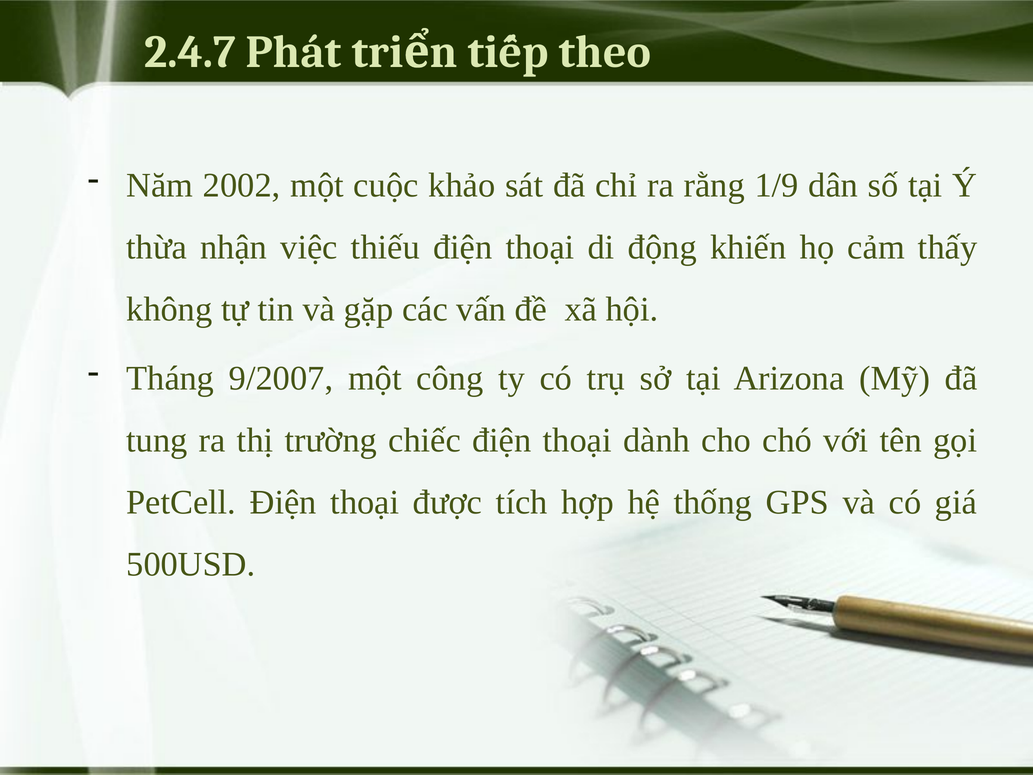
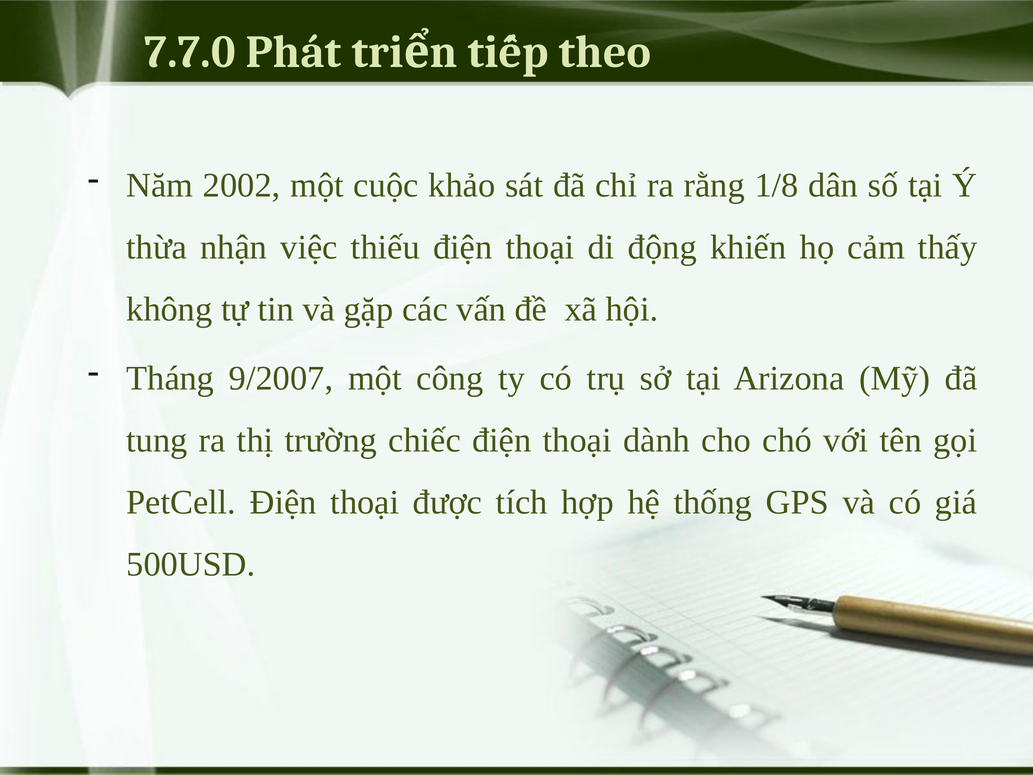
2.4.7: 2.4.7 -> 7.7.0 (190, 52)
1/9: 1/9 -> 1/8 (777, 186)
